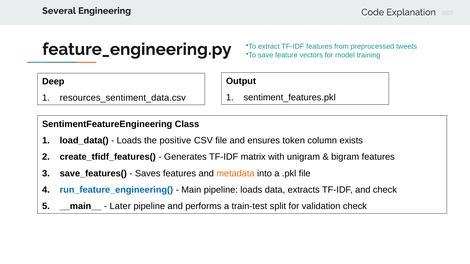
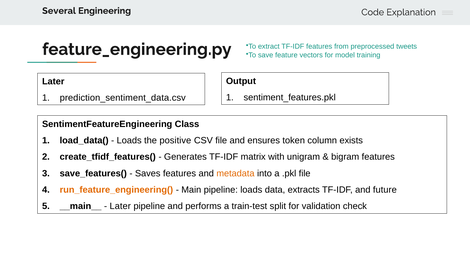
Deep: Deep -> Later (53, 82)
resources_sentiment_data.csv: resources_sentiment_data.csv -> prediction_sentiment_data.csv (123, 98)
run_feature_engineering( colour: blue -> orange (116, 190)
and check: check -> future (385, 190)
